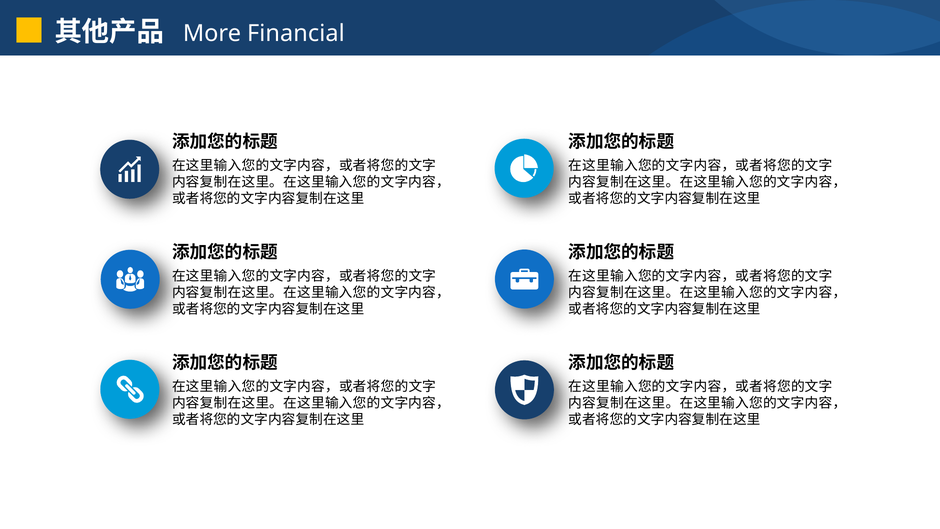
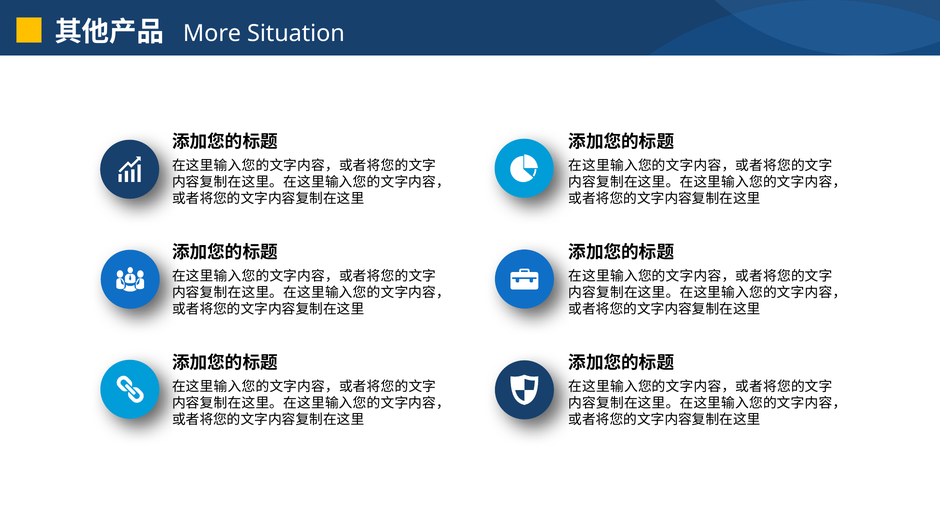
Financial: Financial -> Situation (296, 33)
